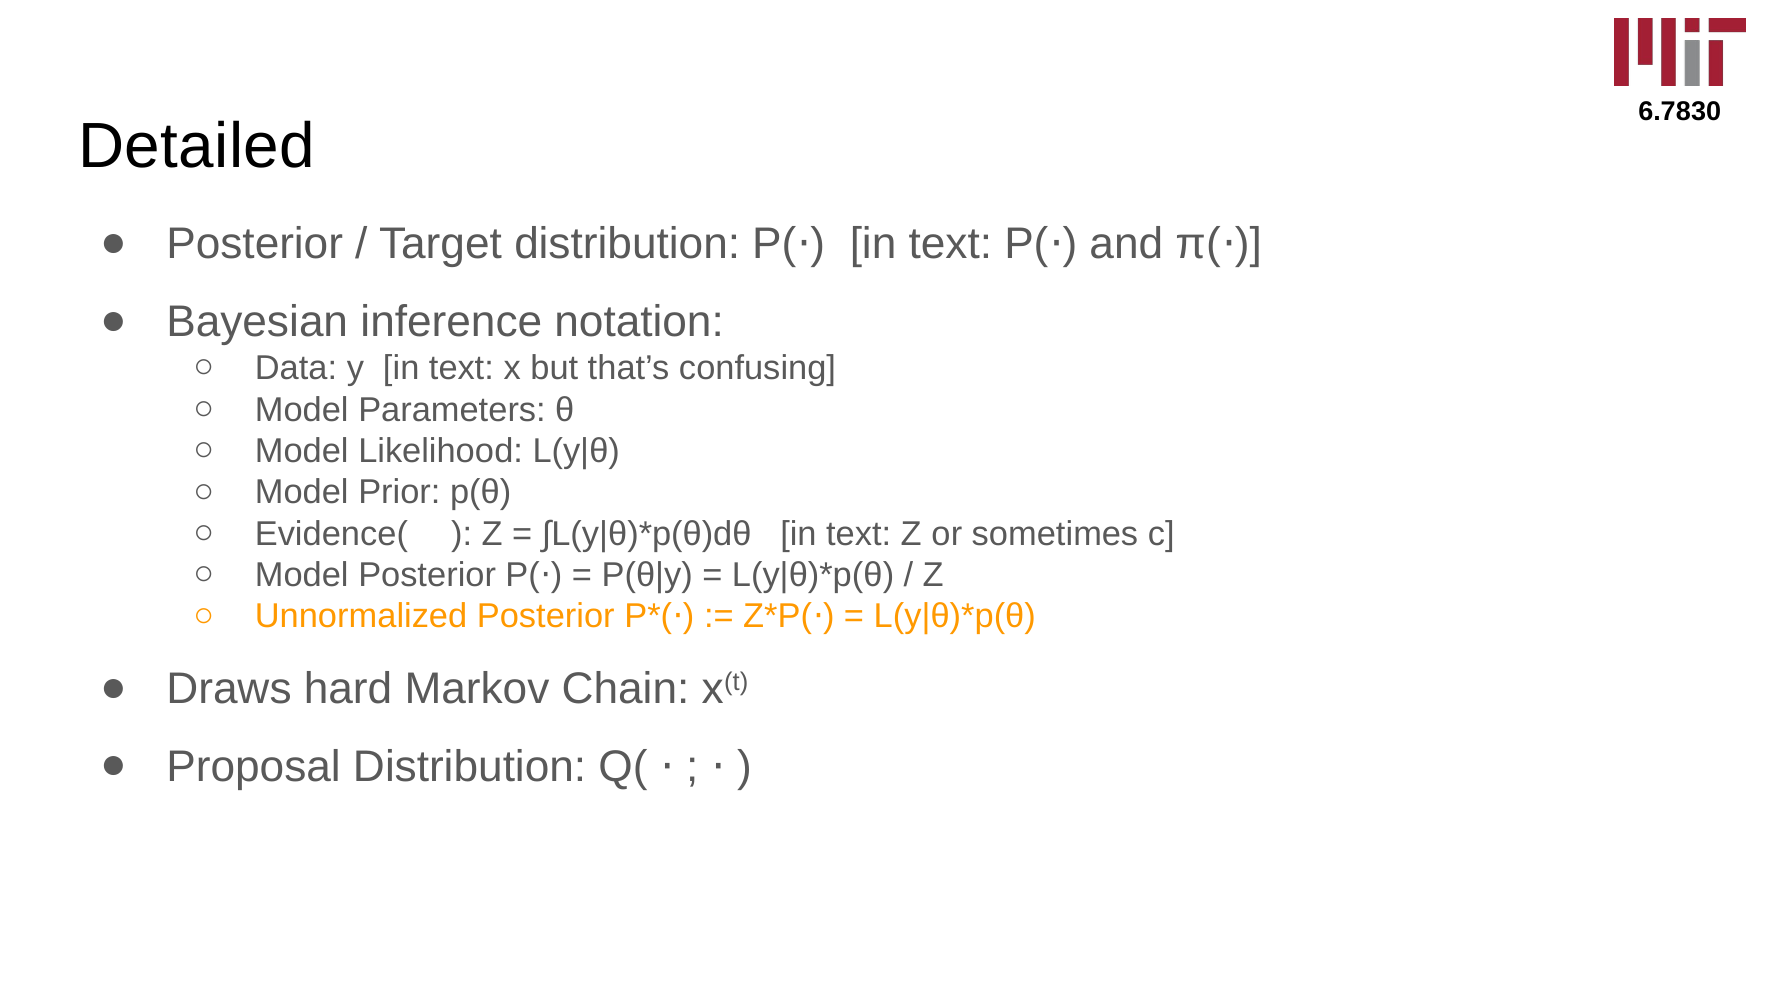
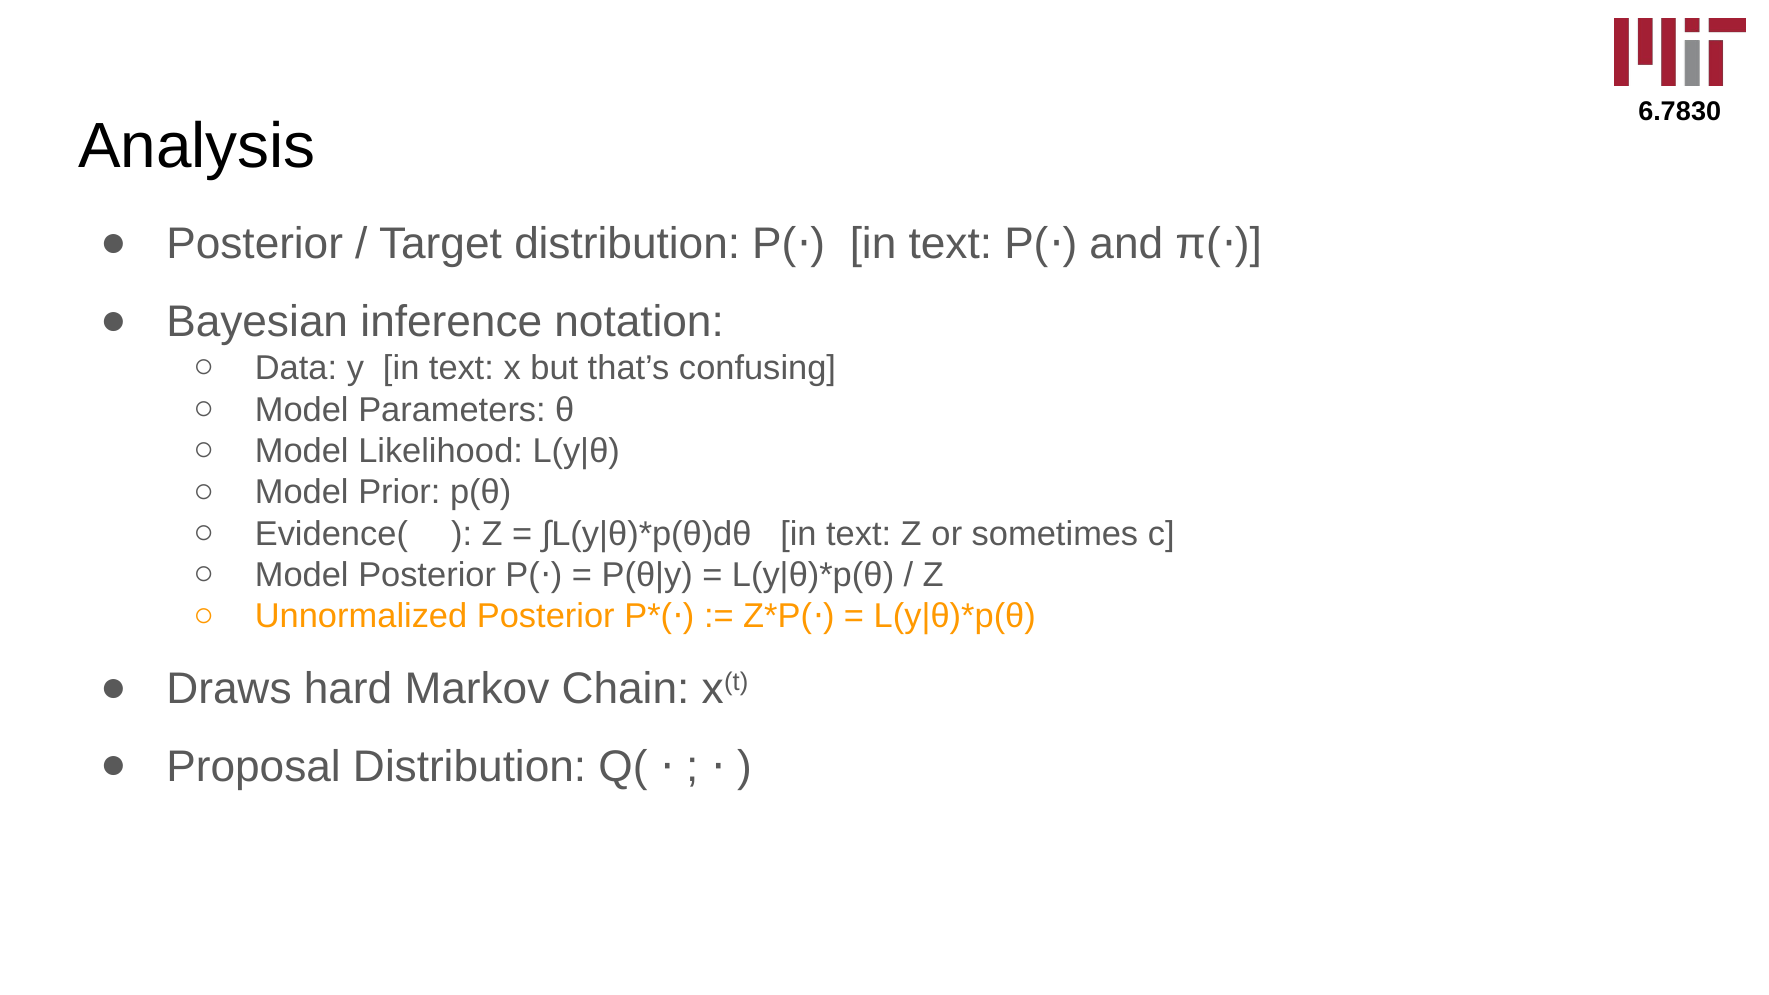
Detailed: Detailed -> Analysis (197, 147)
